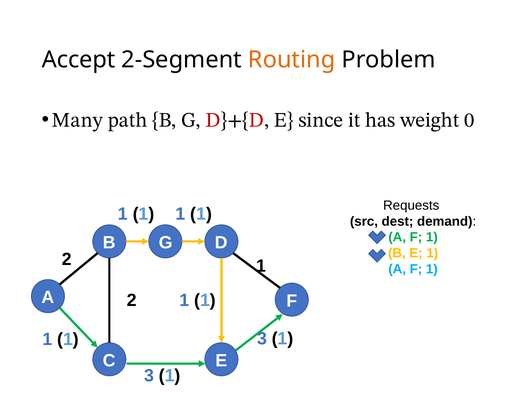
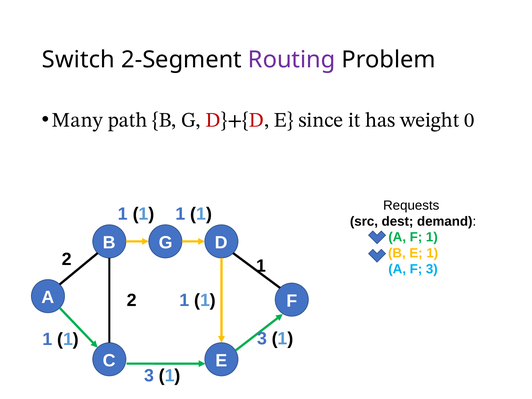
Accept: Accept -> Switch (78, 60)
Routing colour: orange -> purple (292, 60)
1: 1 -> 3 (432, 269)
